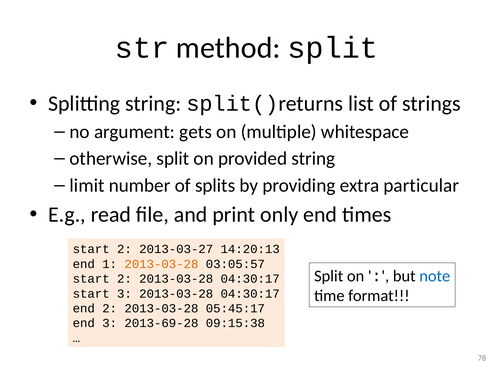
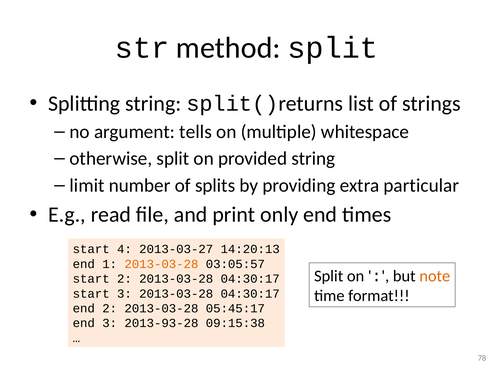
gets: gets -> tells (196, 132)
2: 2 -> 4 (124, 249)
note colour: blue -> orange (435, 276)
2013-69-28: 2013-69-28 -> 2013-93-28 (161, 323)
